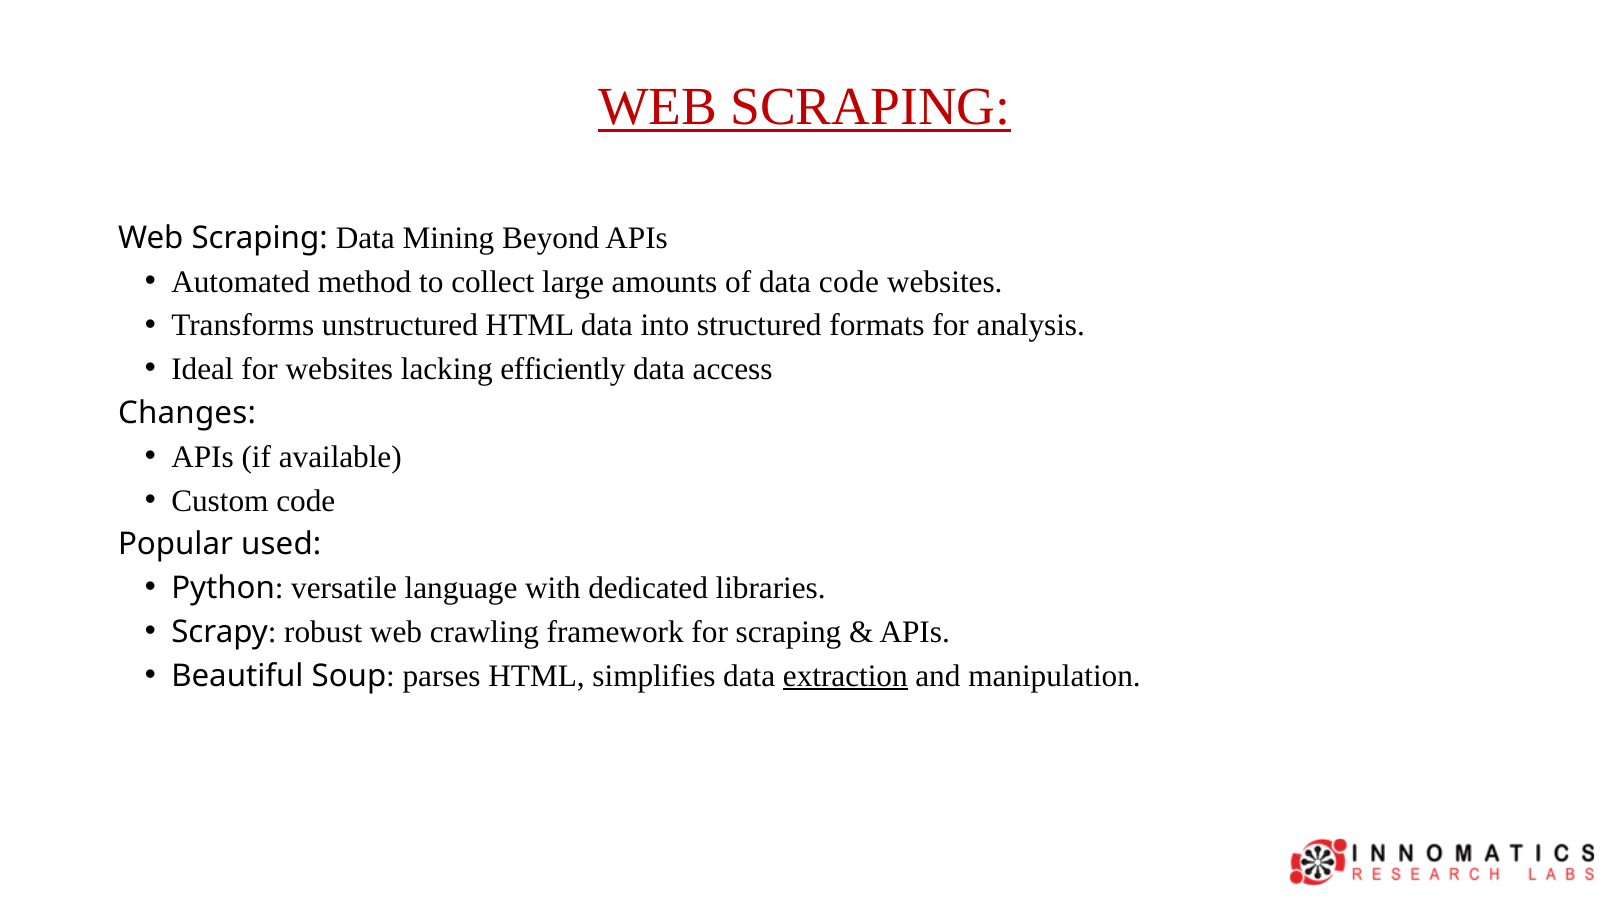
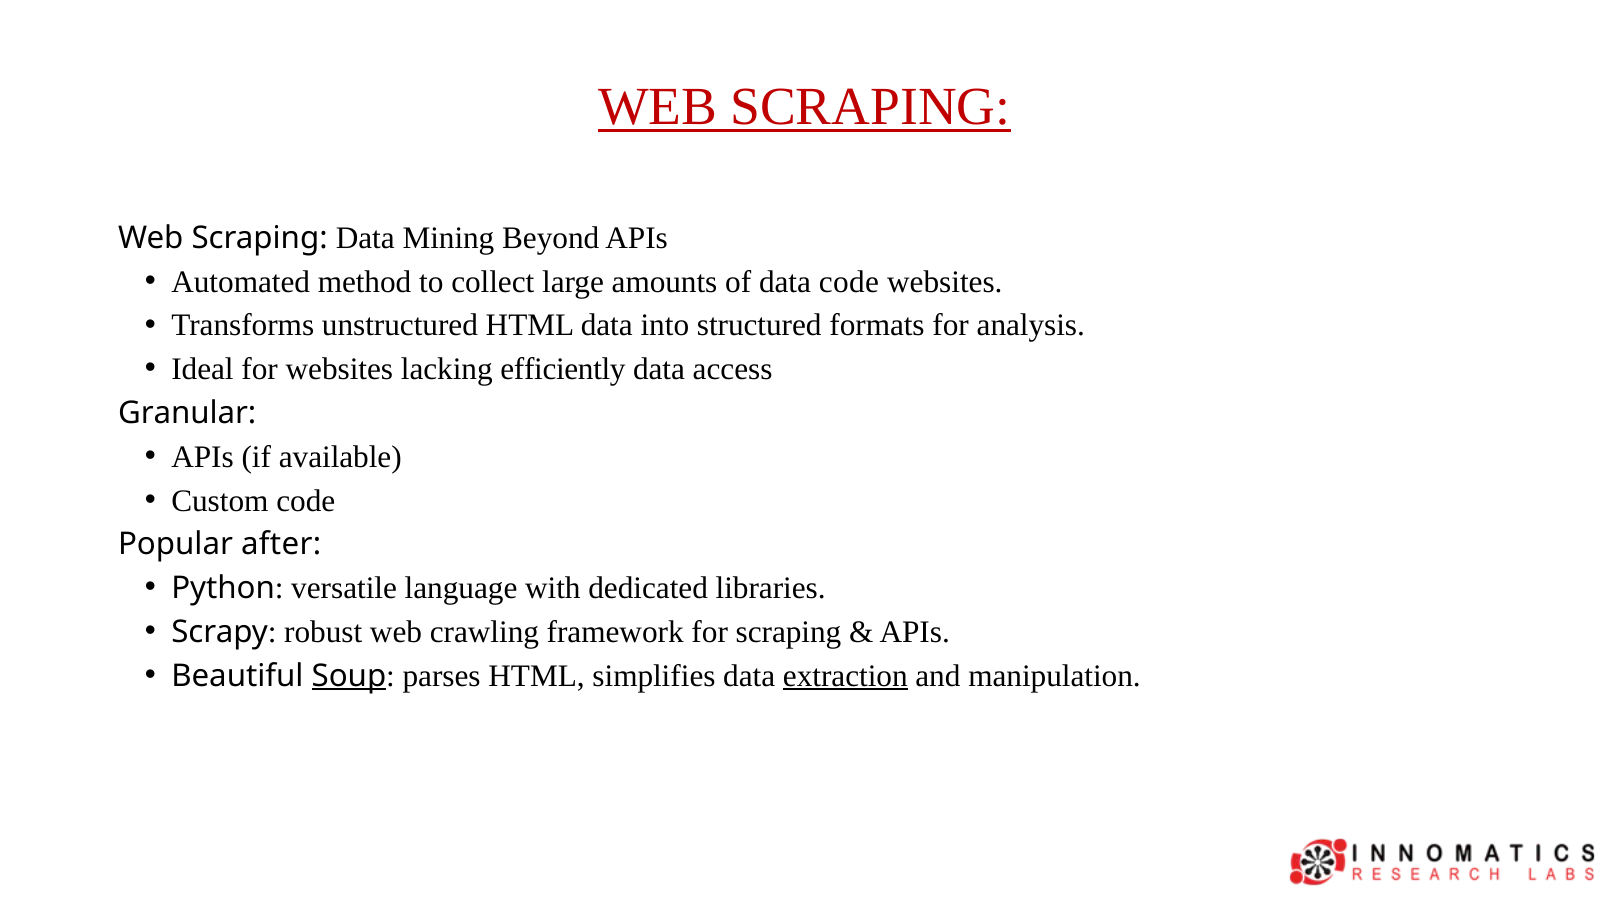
Changes: Changes -> Granular (187, 413)
used: used -> after (281, 545)
Soup underline: none -> present (349, 676)
